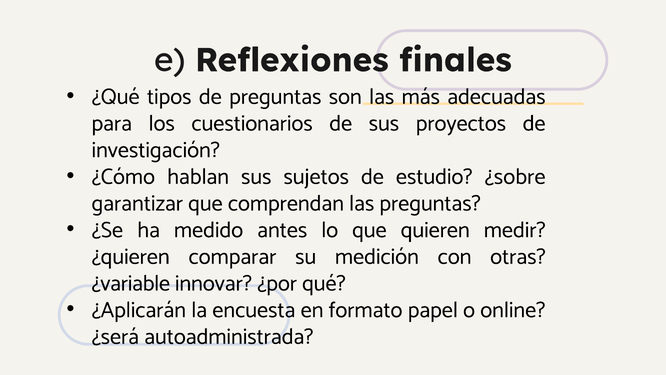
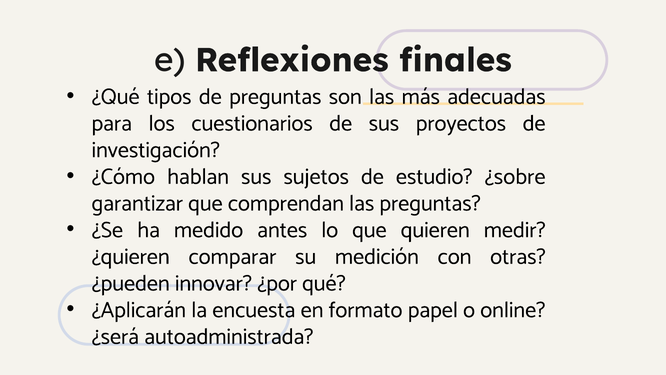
¿variable: ¿variable -> ¿pueden (131, 283)
